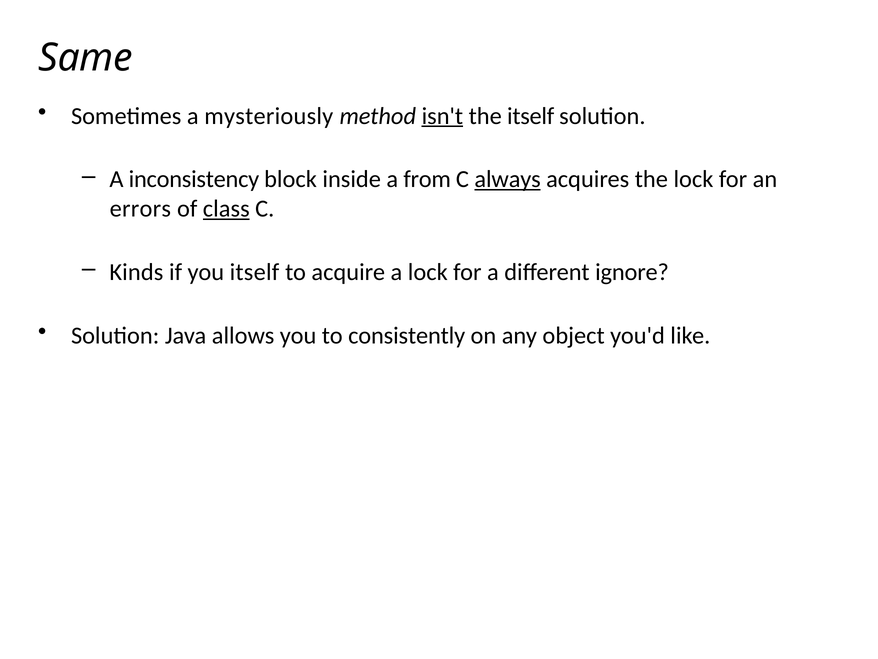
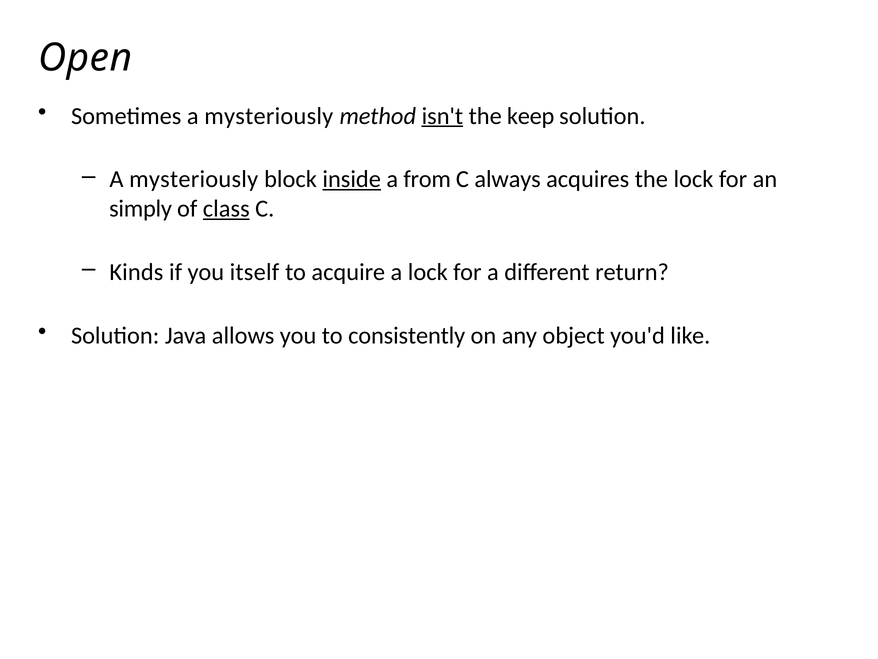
Same: Same -> Open (85, 58)
the itself: itself -> keep (531, 116)
inconsistency: inconsistency -> mysteriously (194, 179)
inside underline: none -> present (352, 179)
always underline: present -> none (508, 179)
errors: errors -> simply (141, 209)
ignore: ignore -> return (632, 272)
